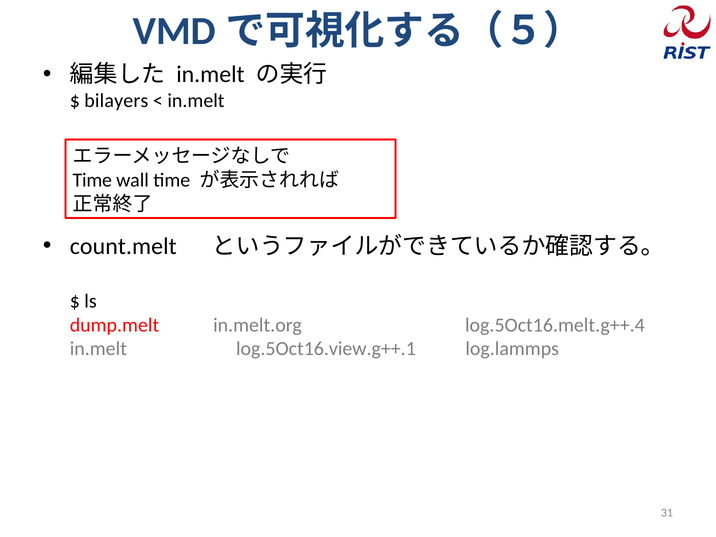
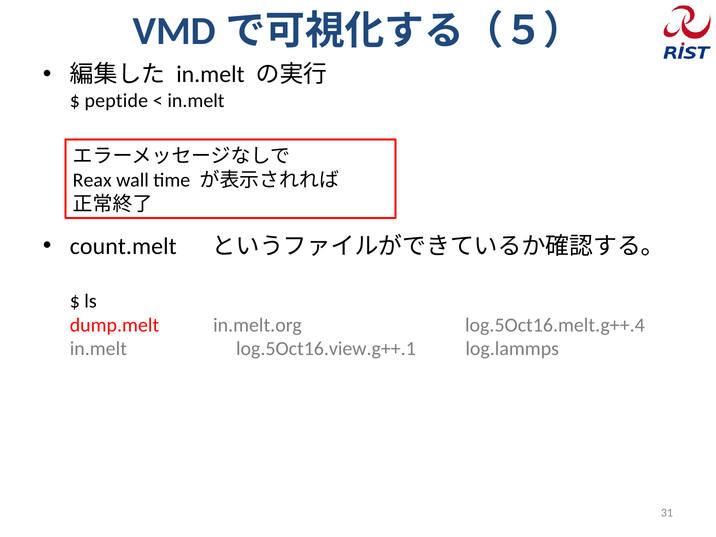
bilayers: bilayers -> peptide (116, 101)
Time: Time -> Reax (92, 180)
